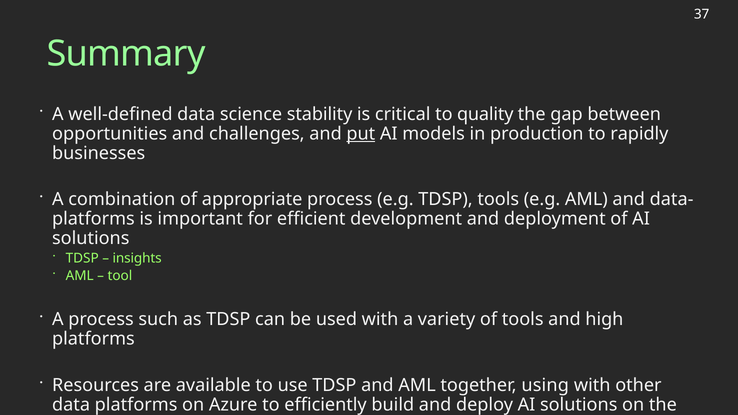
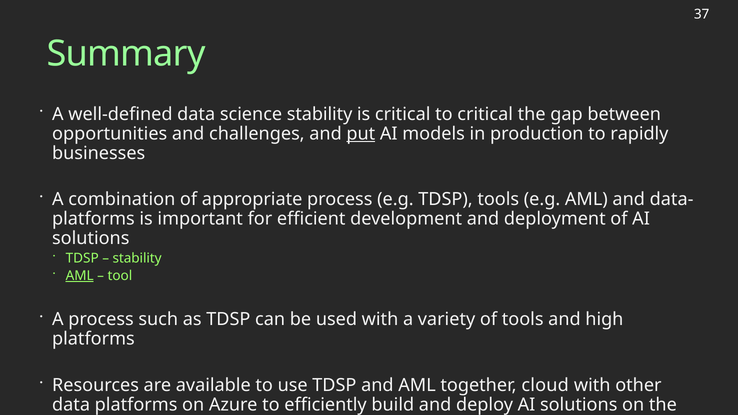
to quality: quality -> critical (485, 114)
insights: insights -> stability (137, 258)
AML underline: none -> present (80, 276)
together using: using -> cloud (545, 385)
